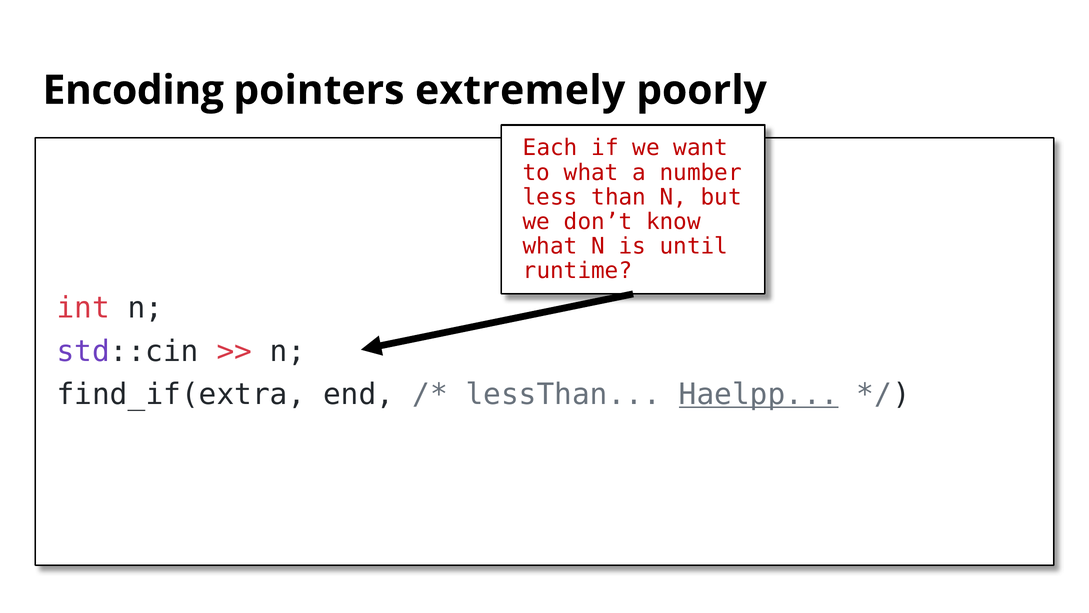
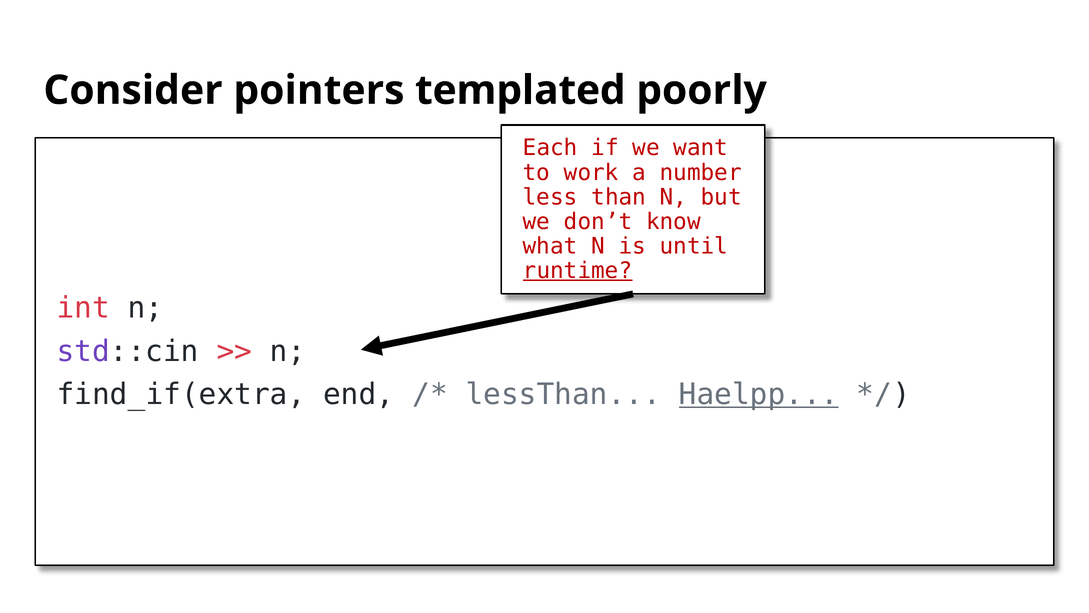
Encoding: Encoding -> Consider (133, 90)
extremely: extremely -> templated (520, 90)
to what: what -> work (591, 172)
runtime underline: none -> present (578, 270)
